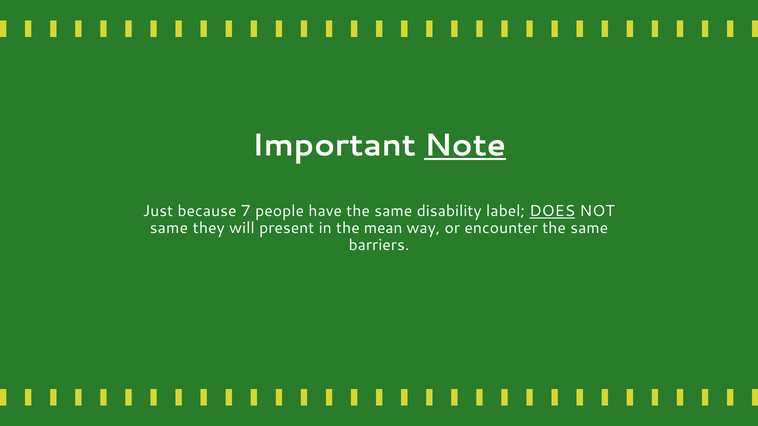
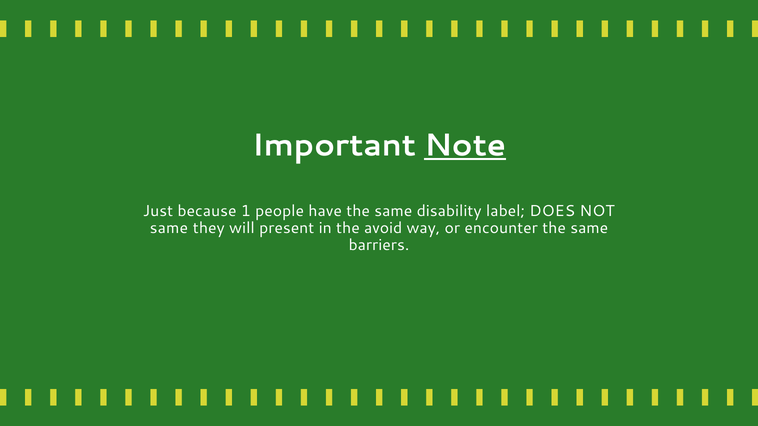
7: 7 -> 1 (246, 211)
DOES underline: present -> none (552, 211)
mean: mean -> avoid (383, 228)
